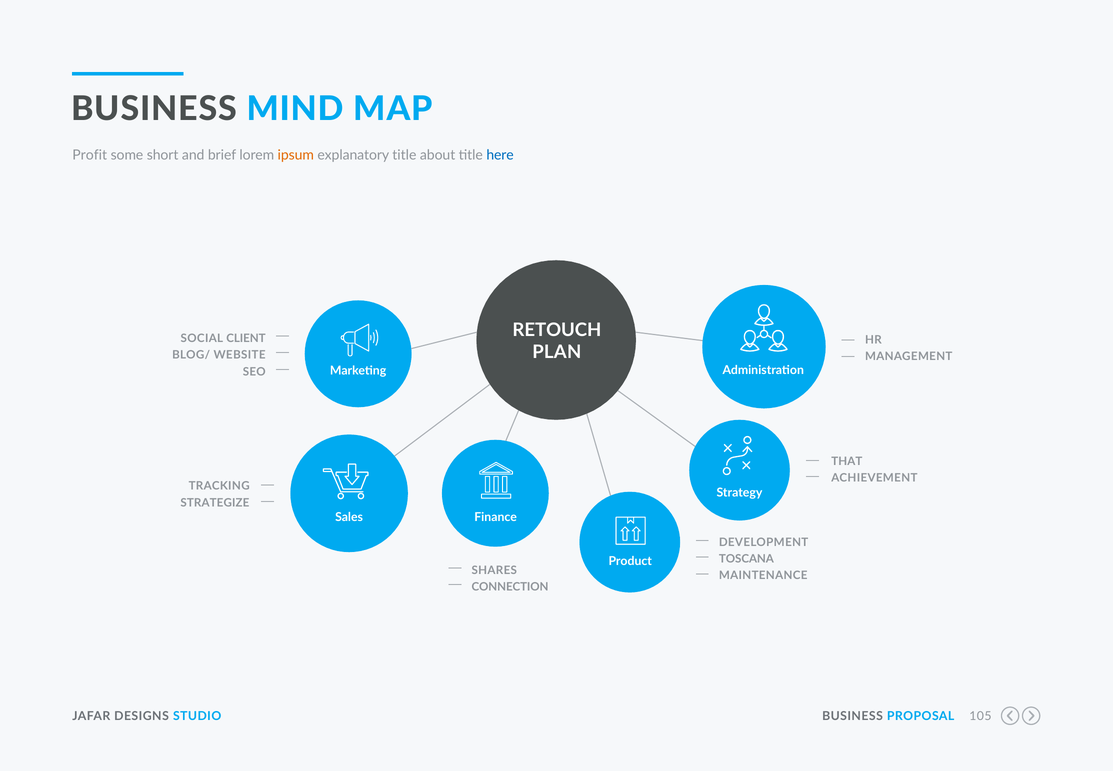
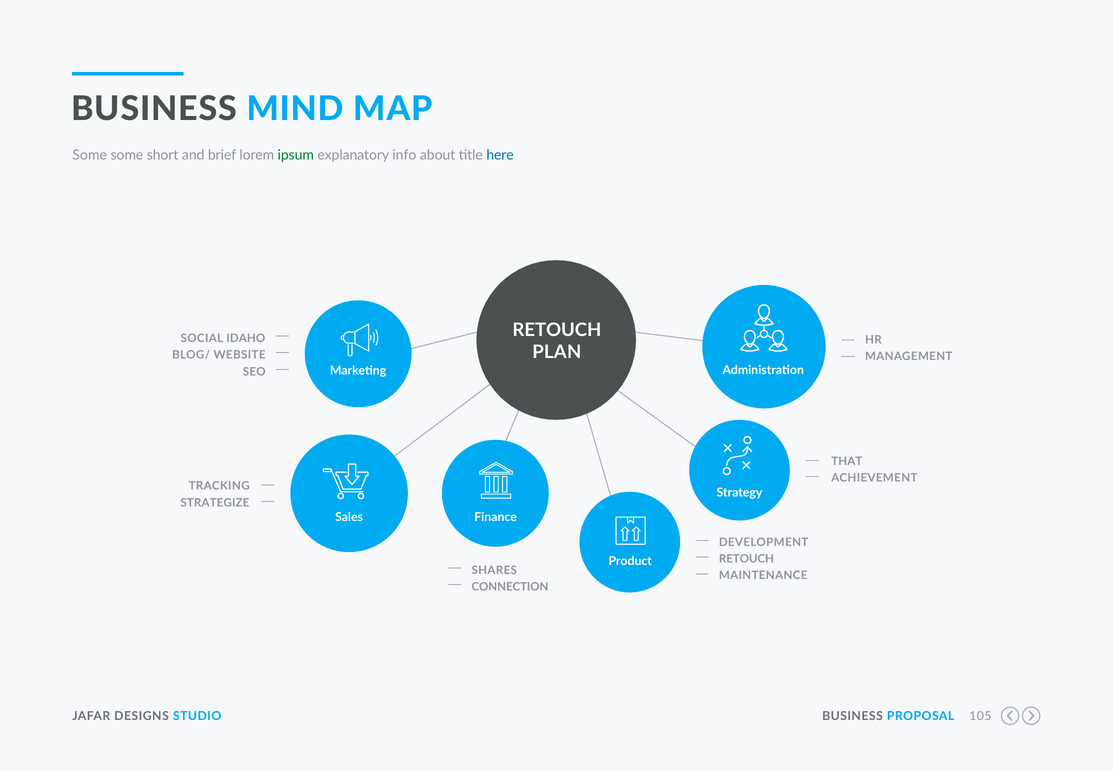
Profit: Profit -> Some (90, 155)
ipsum colour: orange -> green (296, 155)
explanatory title: title -> info (404, 155)
CLIENT: CLIENT -> IDAHO (246, 338)
TOSCANA: TOSCANA -> RETOUCH (746, 559)
